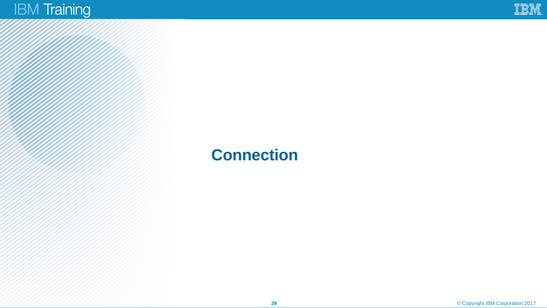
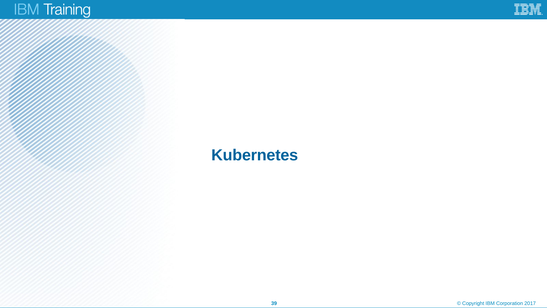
Connection: Connection -> Kubernetes (255, 155)
